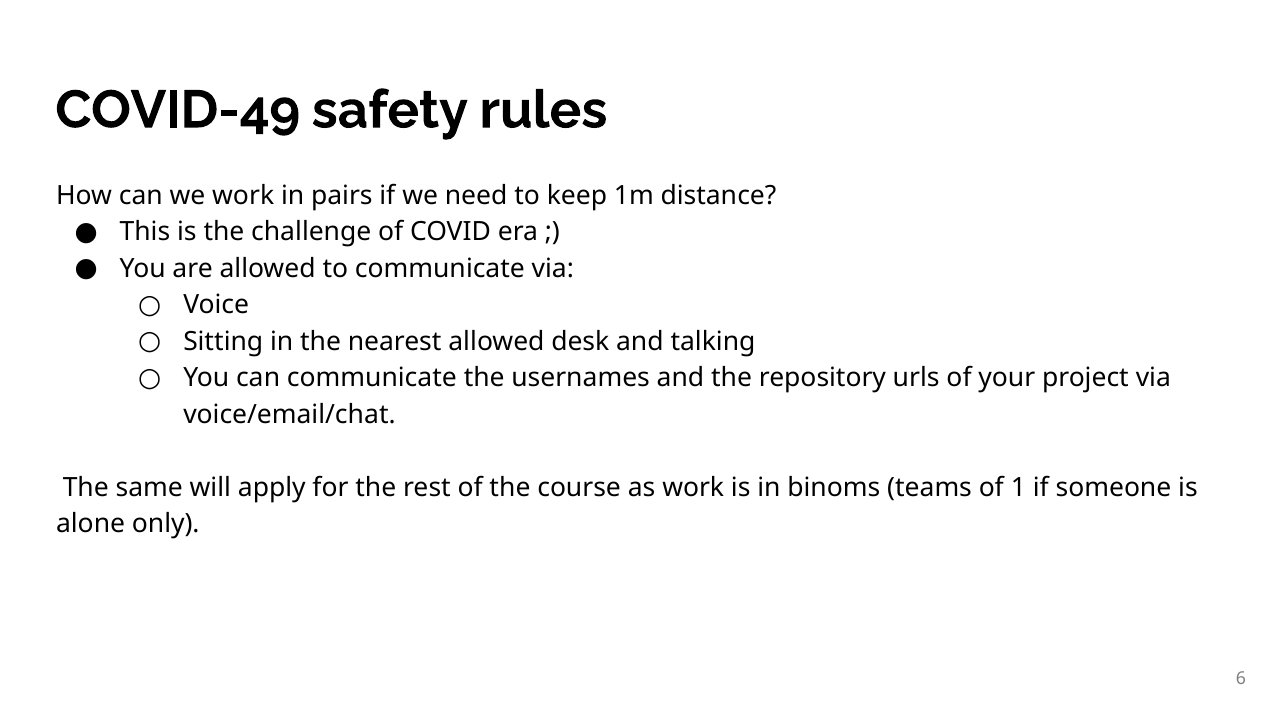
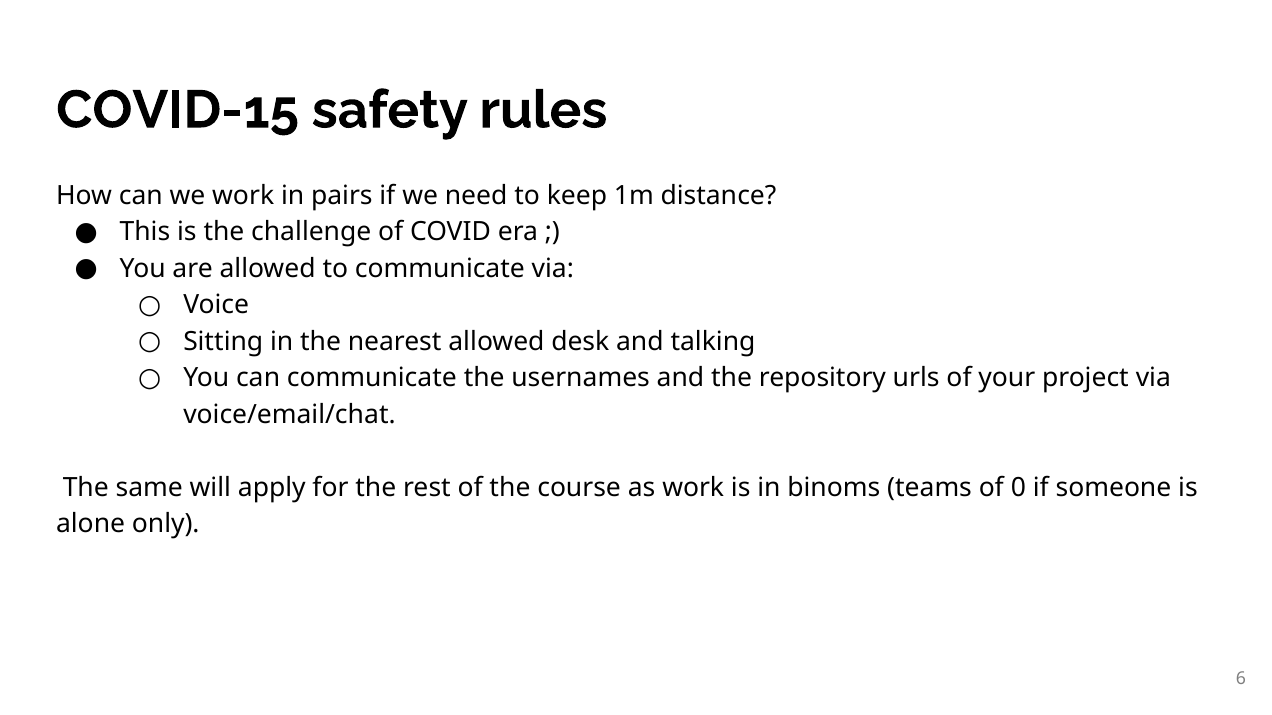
COVID-49: COVID-49 -> COVID-15 (178, 110)
1: 1 -> 0 (1018, 488)
